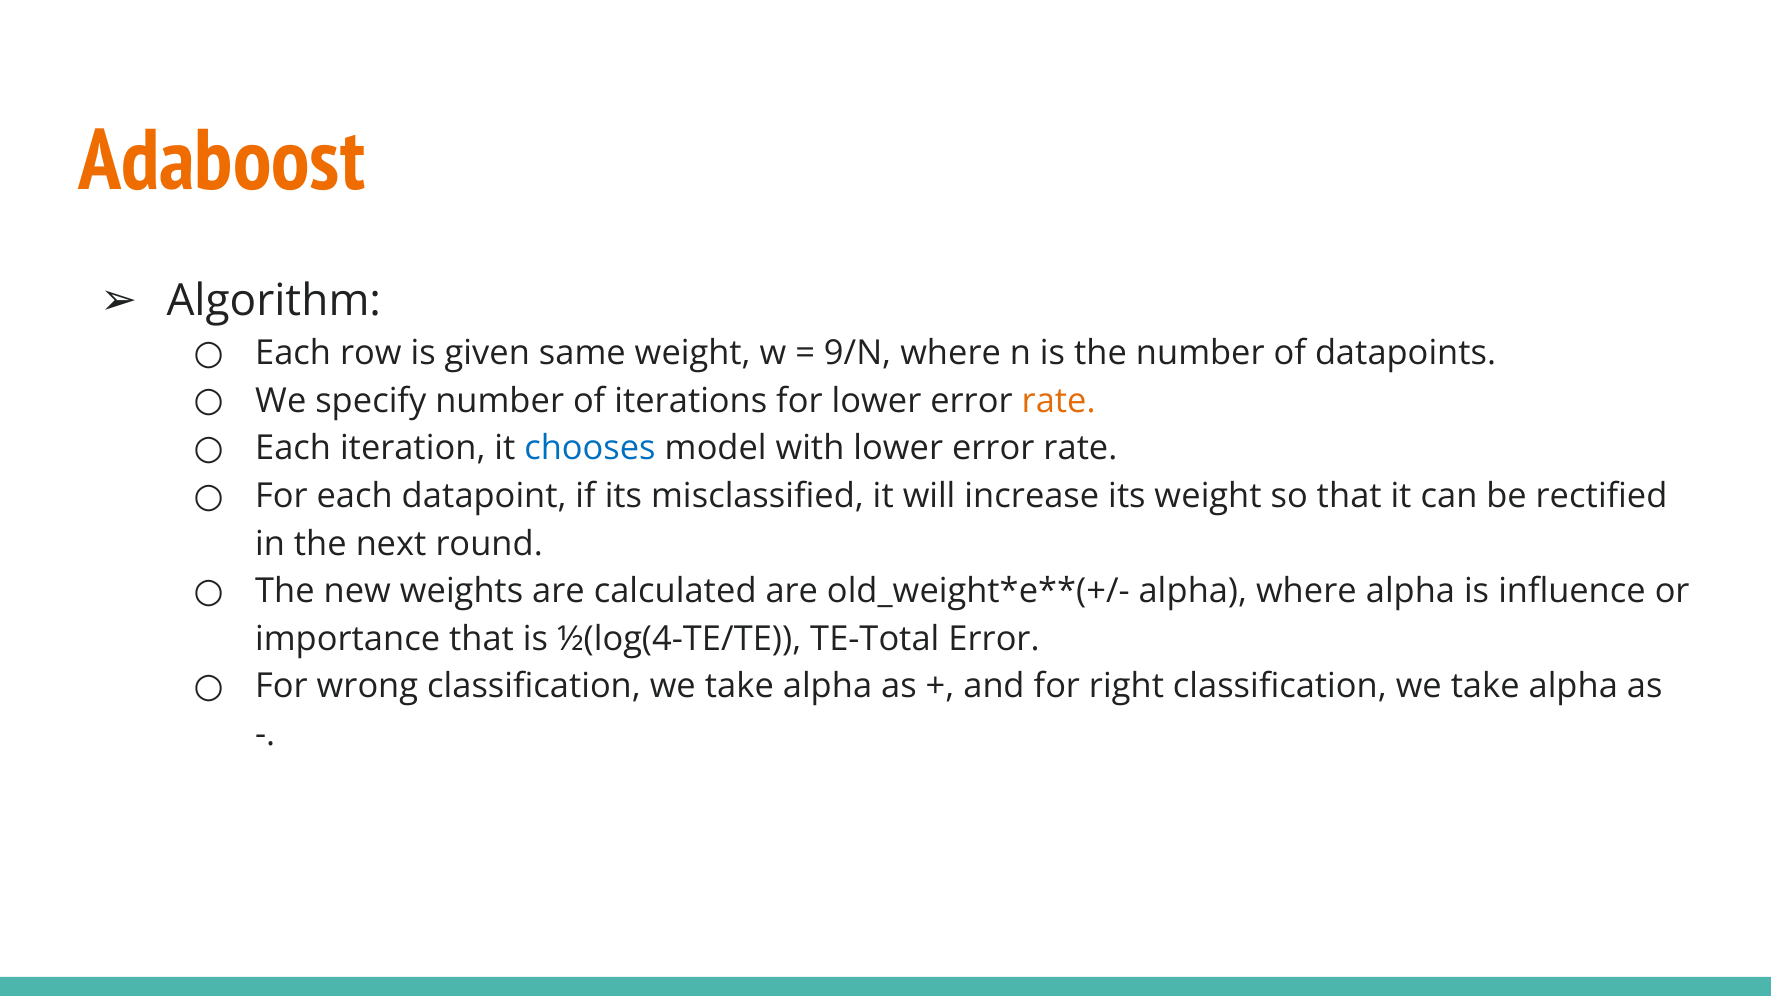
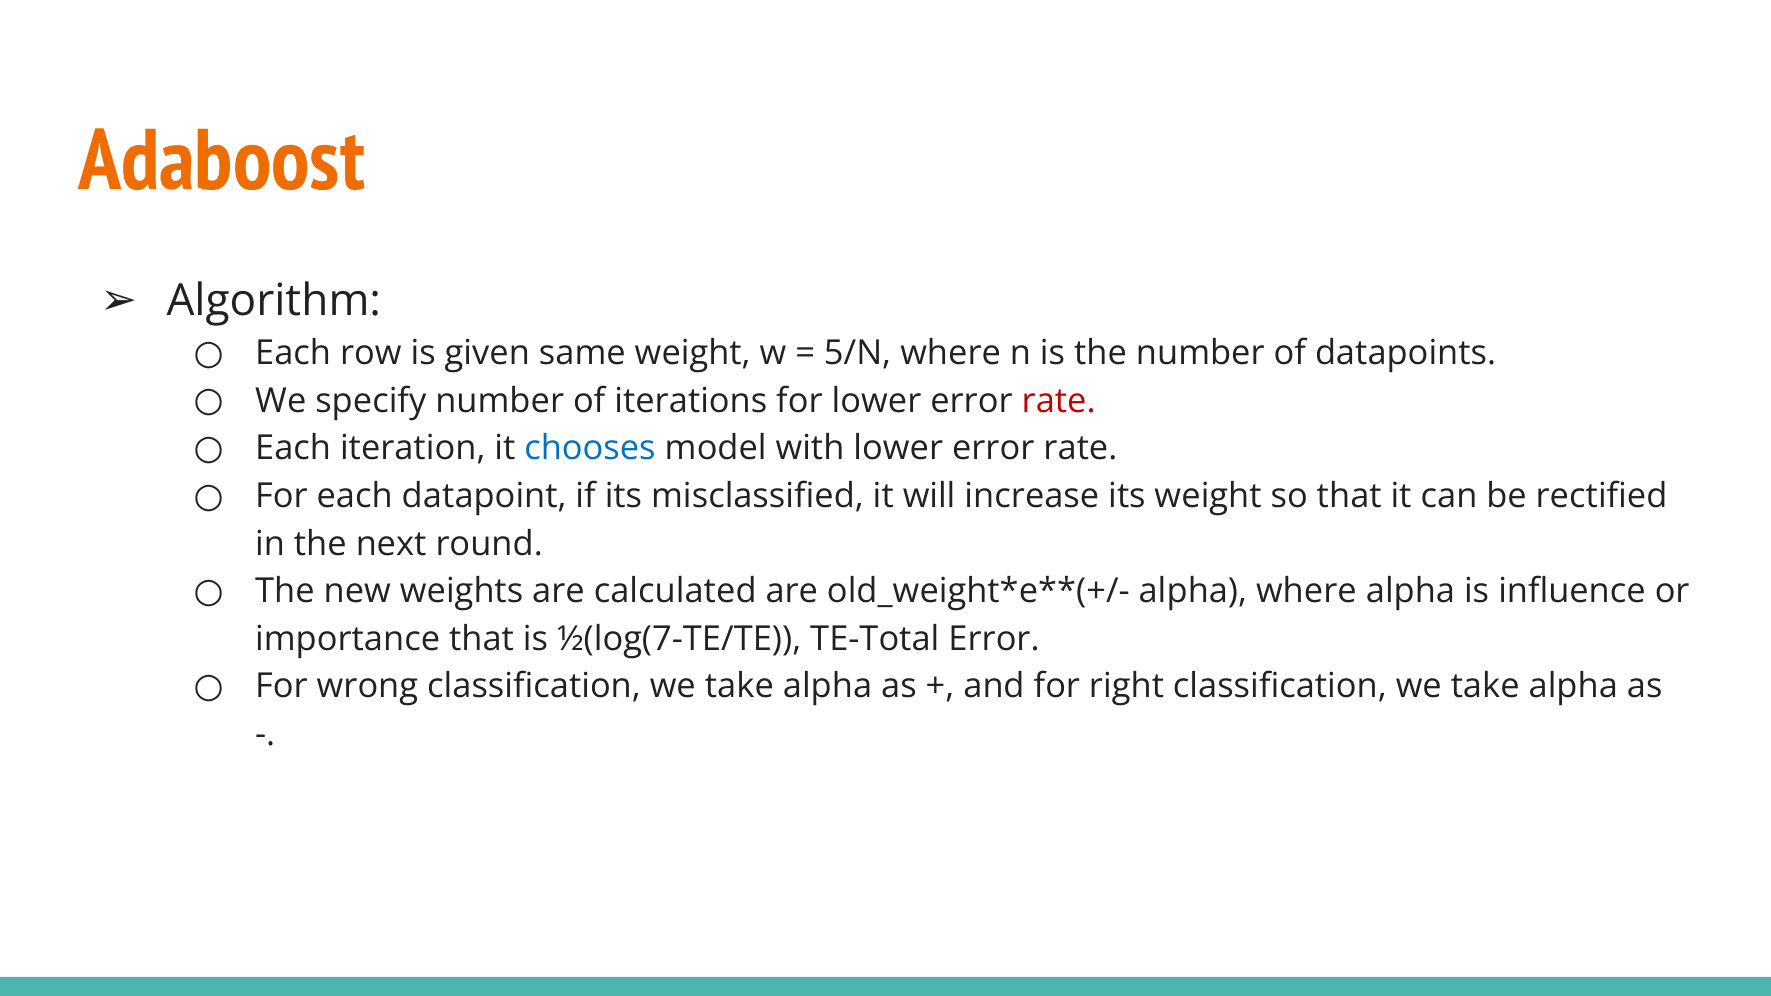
9/N: 9/N -> 5/N (858, 353)
rate colour: orange -> red (1059, 401)
½(log(4-TE/TE: ½(log(4-TE/TE -> ½(log(7-TE/TE (679, 639)
